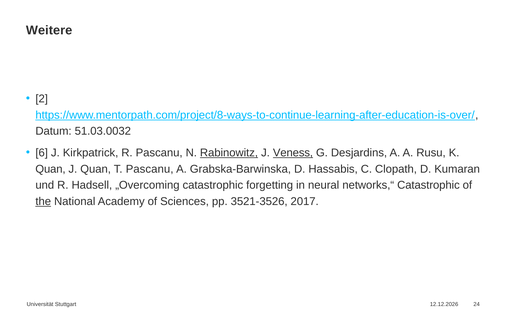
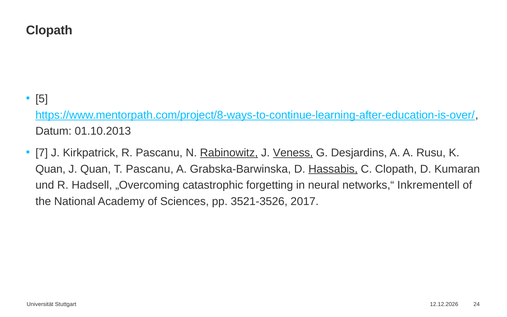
Weitere: Weitere -> Clopath (49, 30)
2: 2 -> 5 (42, 99)
51.03.0032: 51.03.0032 -> 01.10.2013 (103, 131)
6: 6 -> 7 (42, 153)
Hassabis underline: none -> present (333, 169)
networks,“ Catastrophic: Catastrophic -> Inkrementell (428, 185)
the underline: present -> none (43, 201)
